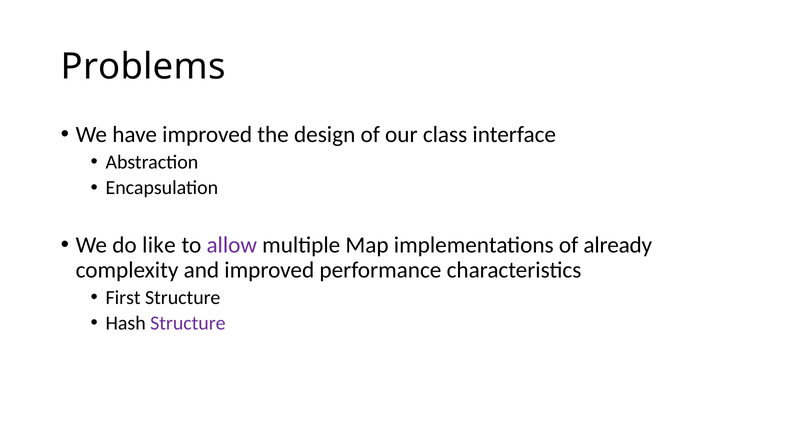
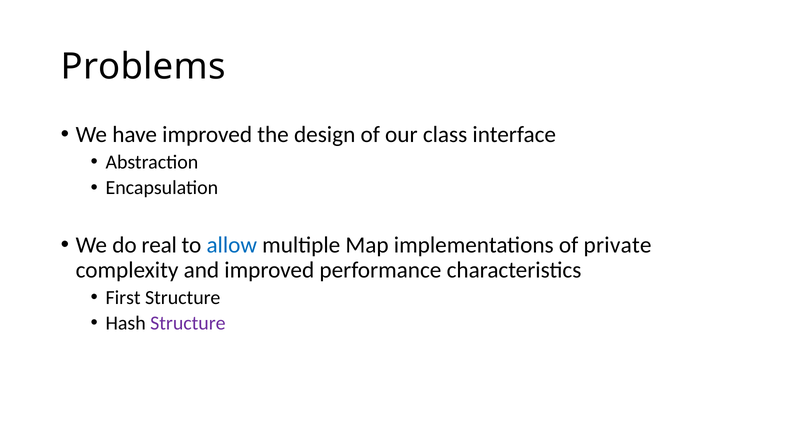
like: like -> real (159, 245)
allow colour: purple -> blue (232, 245)
already: already -> private (618, 245)
